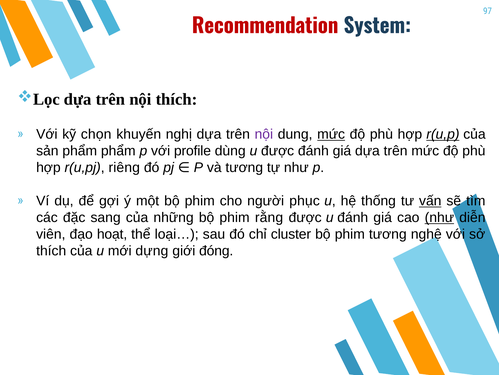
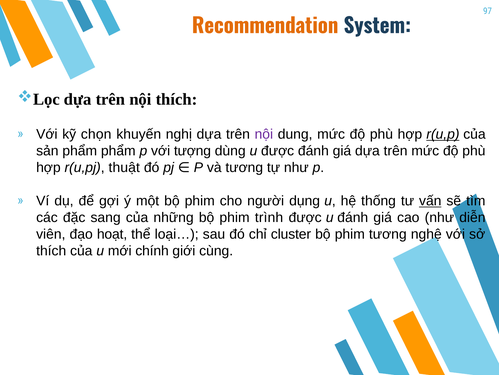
Recommendation colour: red -> orange (265, 26)
mức underline: present -> none (331, 134)
profile: profile -> tượng (192, 151)
riêng: riêng -> thuật (124, 167)
phục: phục -> dụng (305, 201)
rằng: rằng -> trình (269, 217)
như underline: present -> none (439, 217)
dựng: dựng -> chính (152, 250)
đóng: đóng -> cùng (216, 250)
